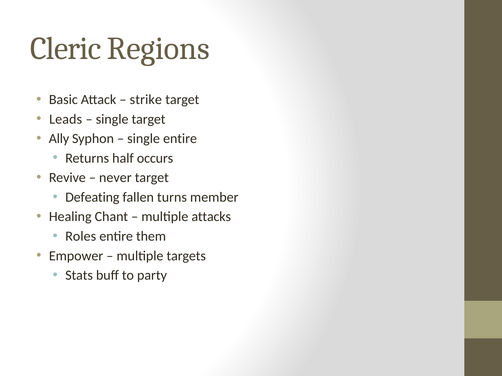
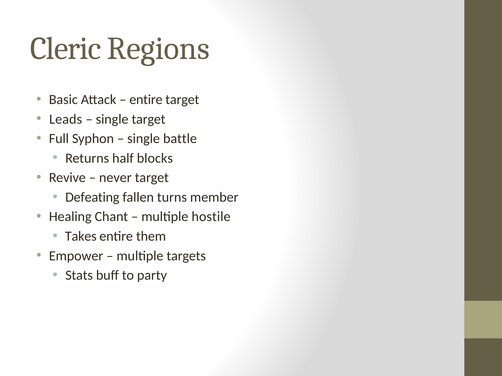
strike: strike -> entire (146, 100)
Ally: Ally -> Full (59, 139)
single entire: entire -> battle (180, 139)
occurs: occurs -> blocks (155, 158)
attacks: attacks -> hostile (211, 217)
Roles: Roles -> Takes (81, 237)
